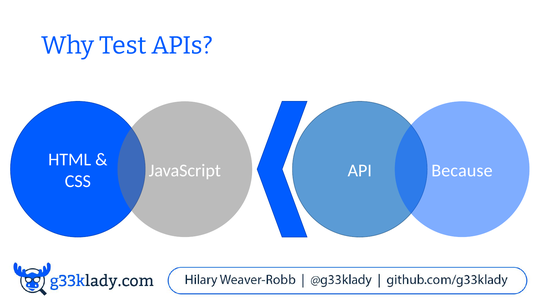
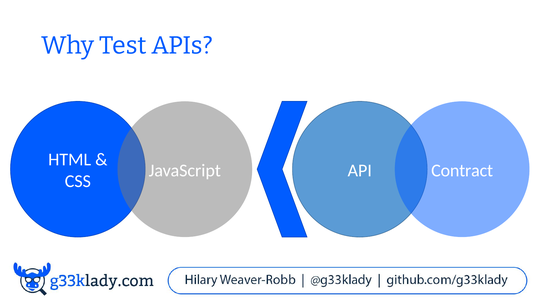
Because: Because -> Contract (462, 170)
